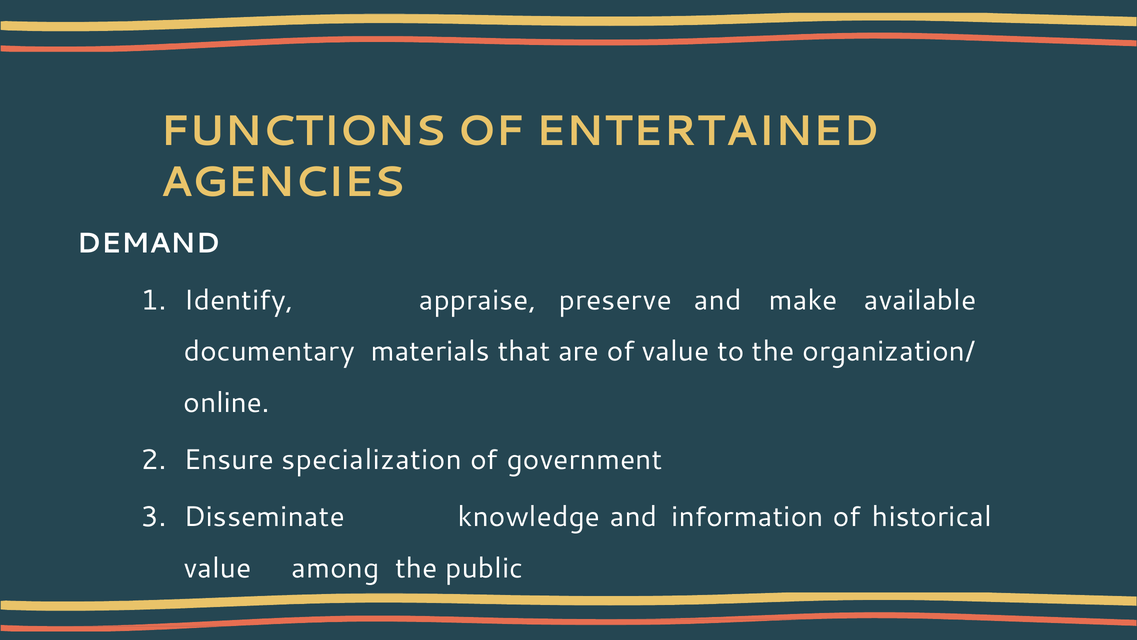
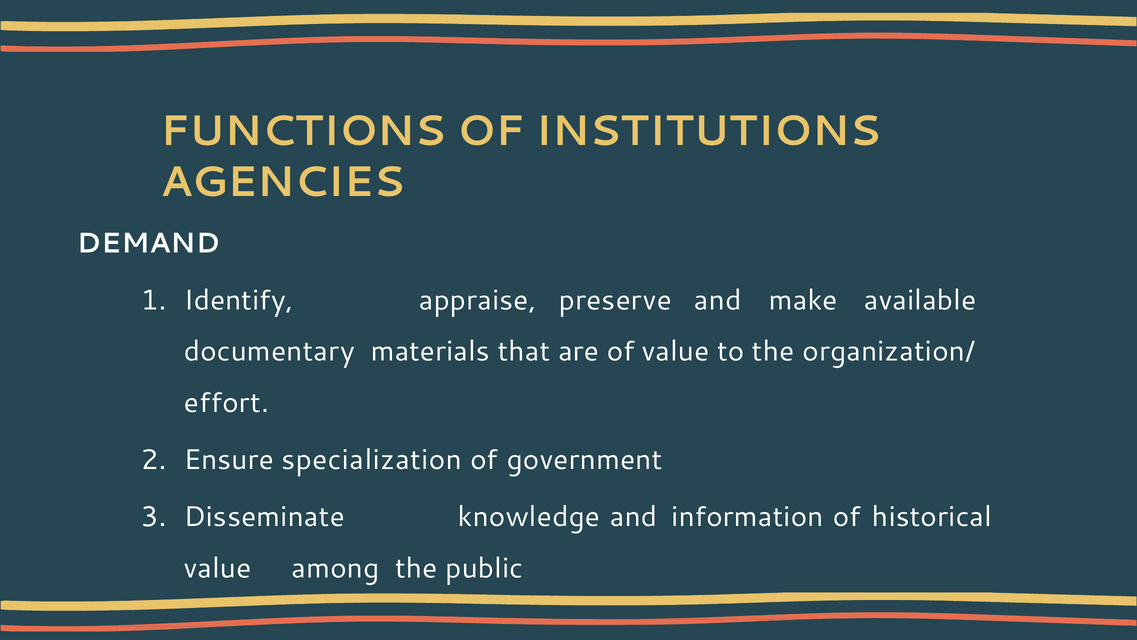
ENTERTAINED: ENTERTAINED -> INSTITUTIONS (708, 131)
online: online -> effort (226, 402)
